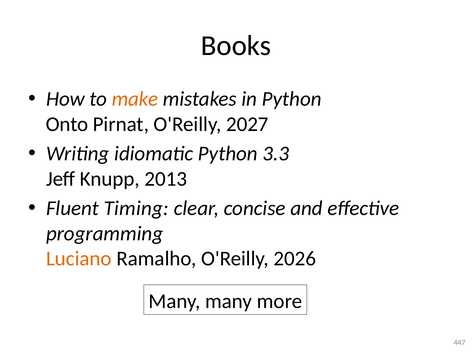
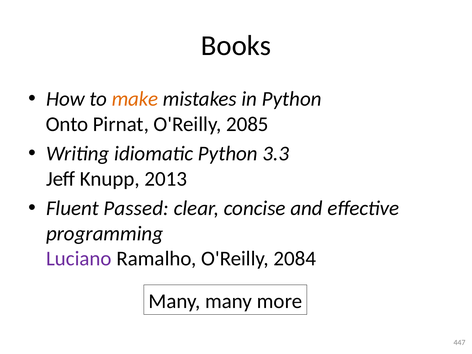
2027: 2027 -> 2085 (247, 124)
Timing: Timing -> Passed (136, 208)
Luciano colour: orange -> purple (79, 259)
2026: 2026 -> 2084 (295, 259)
